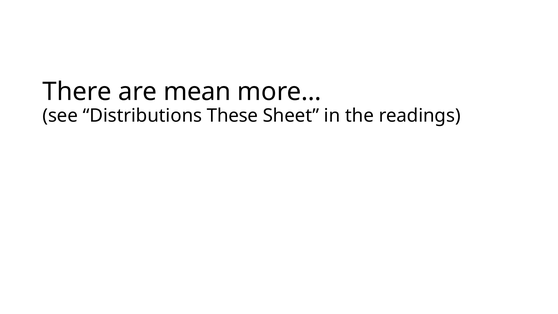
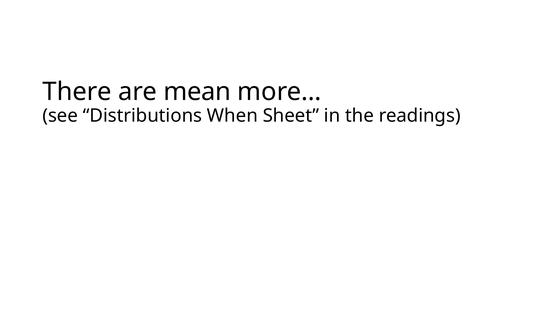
These: These -> When (232, 116)
